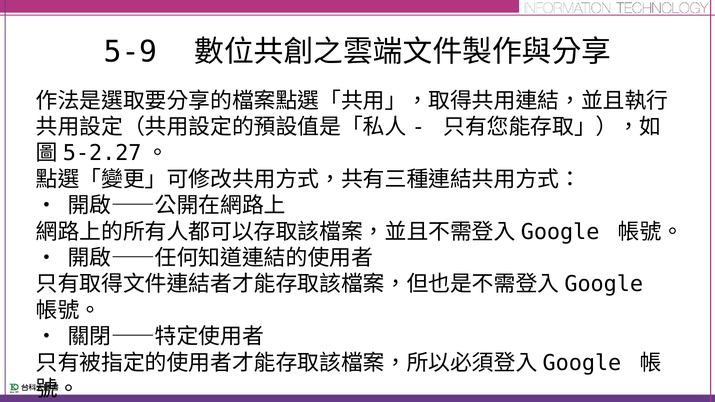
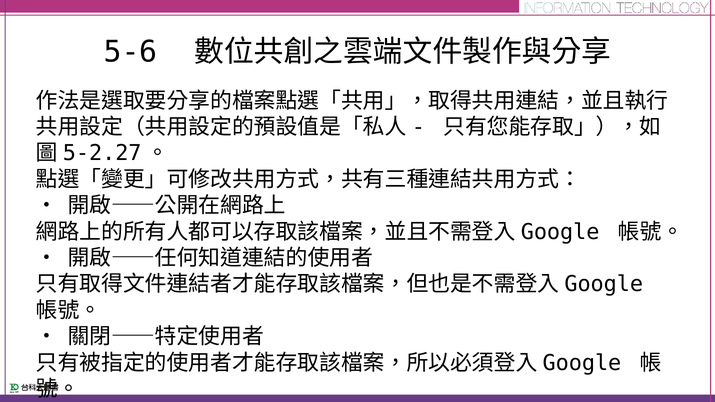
5-9: 5-9 -> 5-6 (131, 52)
